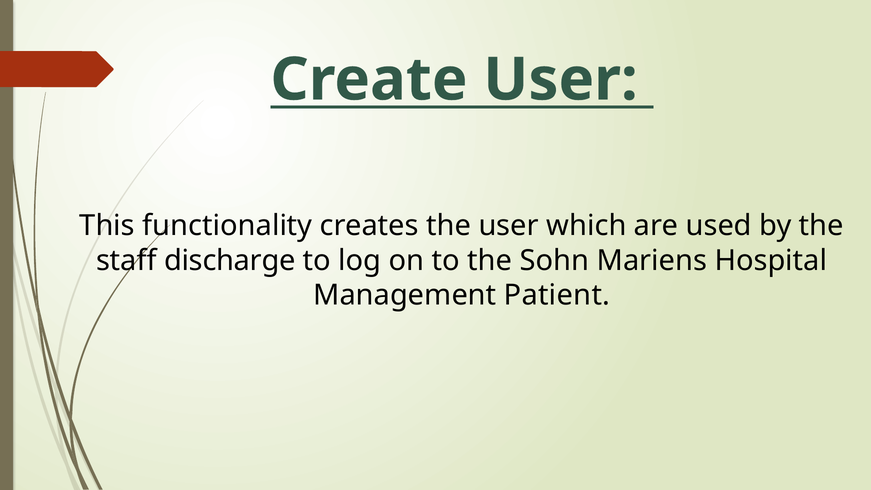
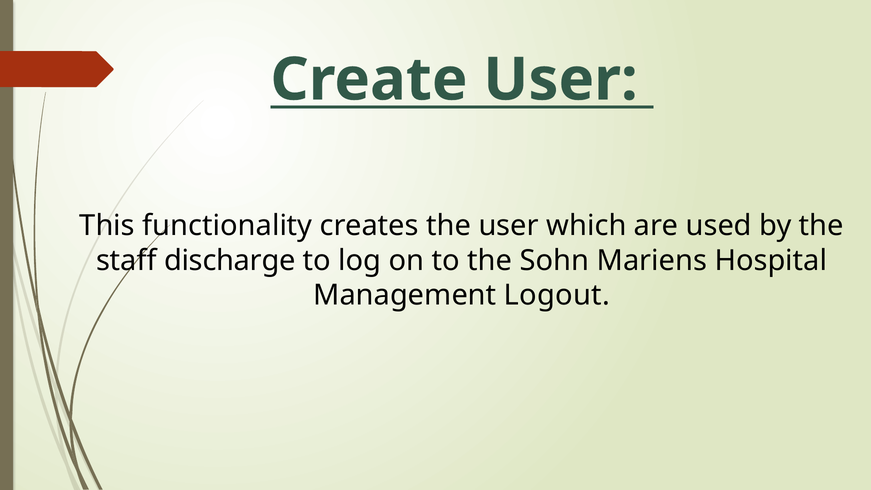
Patient: Patient -> Logout (557, 295)
